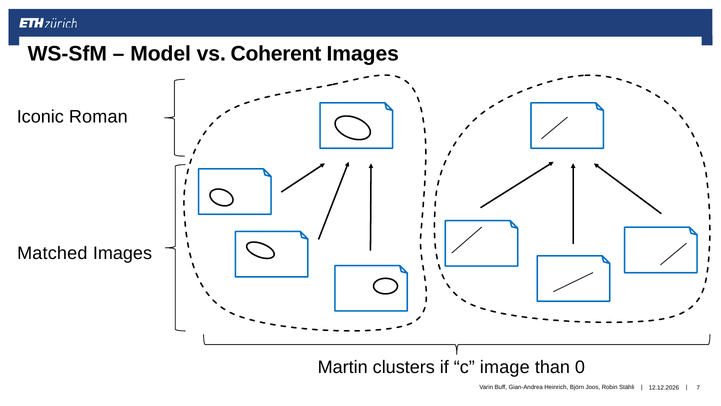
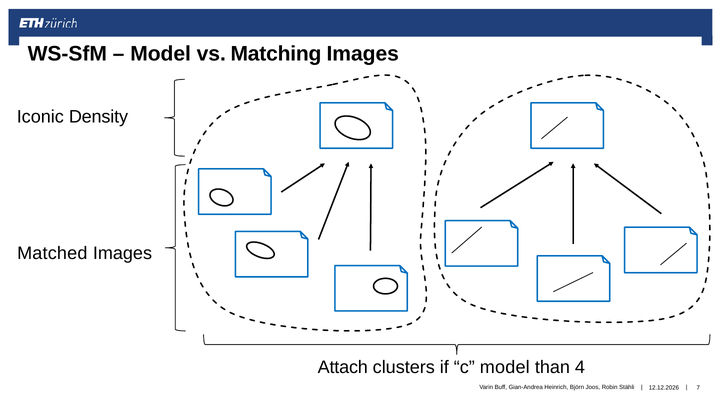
Coherent: Coherent -> Matching (276, 54)
Roman: Roman -> Density (98, 117)
Martin: Martin -> Attach (343, 367)
c image: image -> model (505, 367)
0: 0 -> 4 (580, 367)
